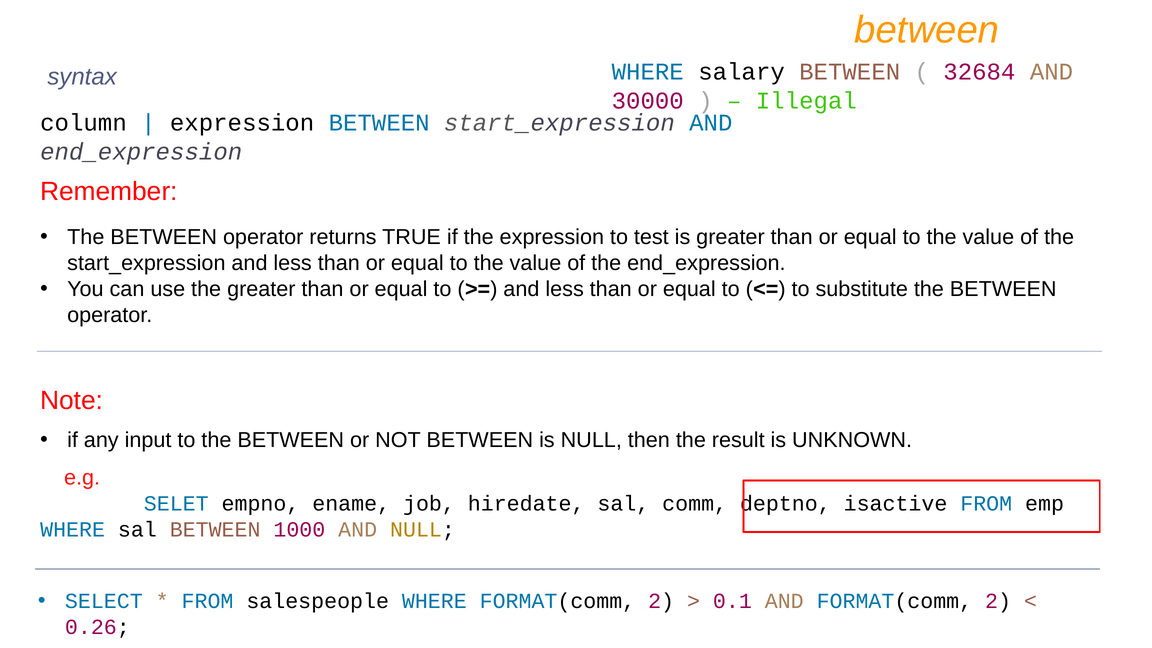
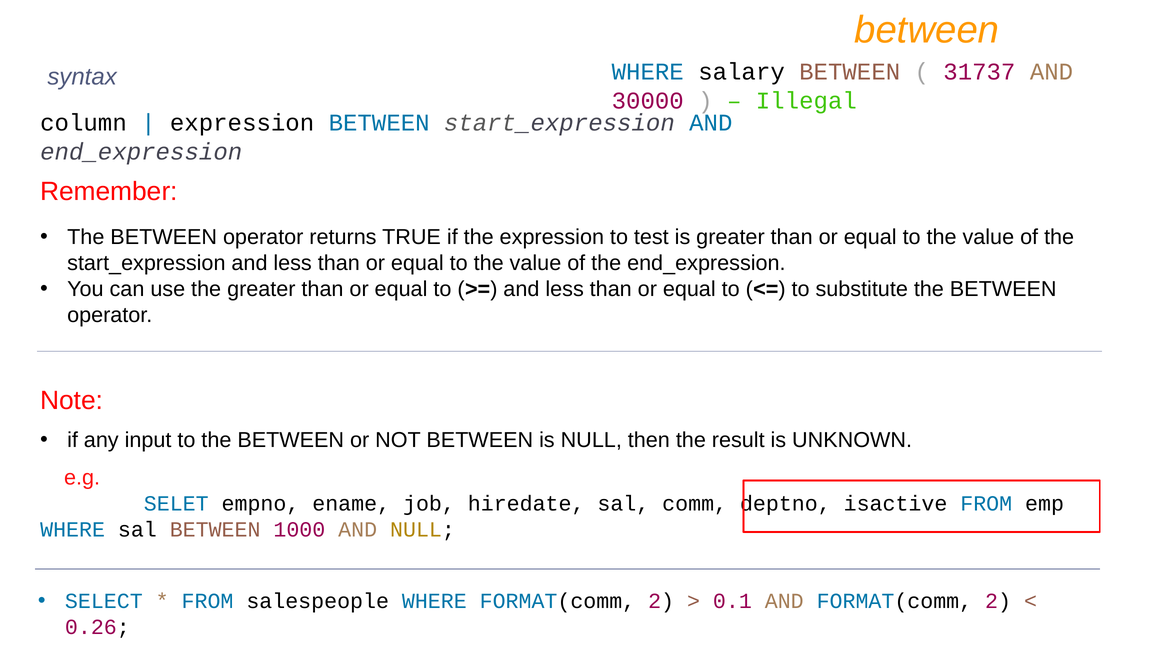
32684: 32684 -> 31737 (979, 72)
